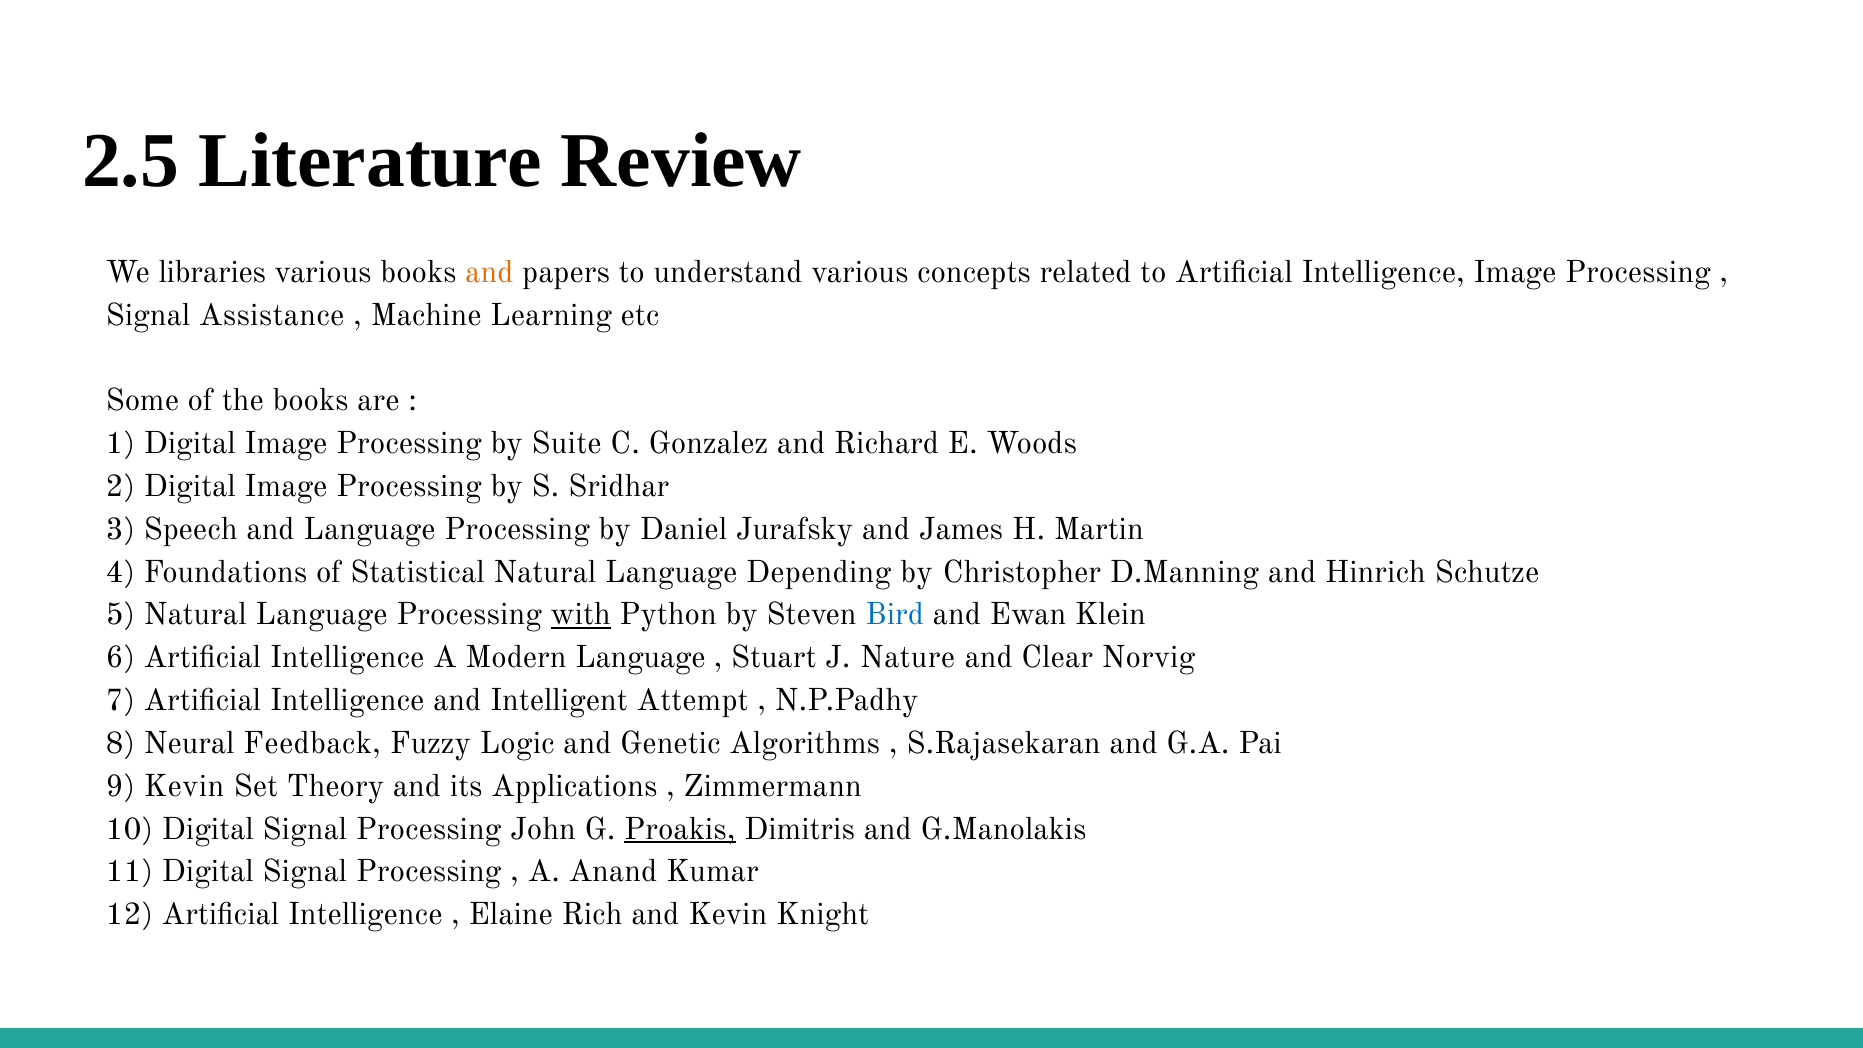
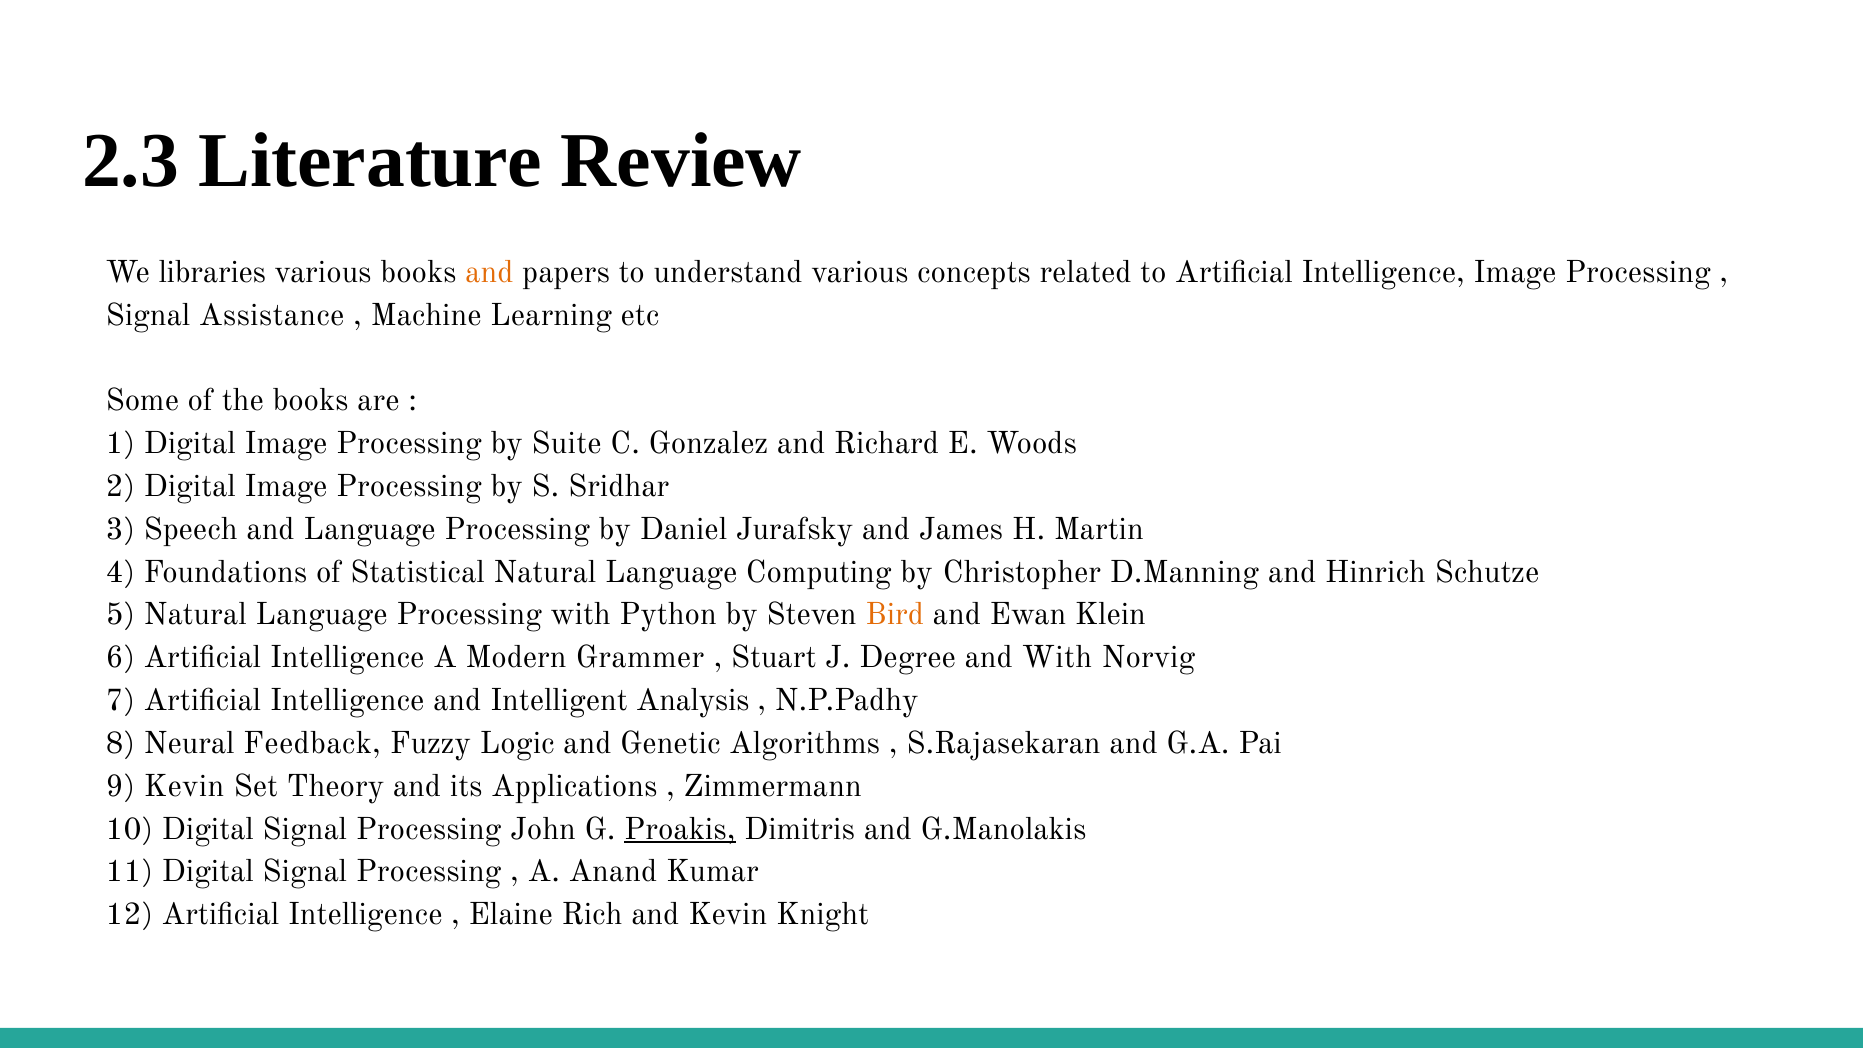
2.5: 2.5 -> 2.3 (131, 161)
Depending: Depending -> Computing (819, 572)
with underline: present -> none (581, 615)
Bird colour: blue -> orange (895, 615)
Modern Language: Language -> Grammer (640, 657)
Nature: Nature -> Degree (908, 657)
and Clear: Clear -> With (1057, 657)
Attempt: Attempt -> Analysis (693, 700)
